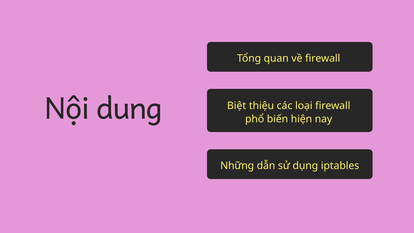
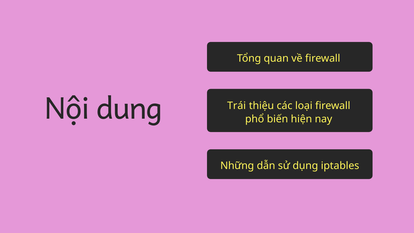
Biệt: Biệt -> Trái (237, 106)
